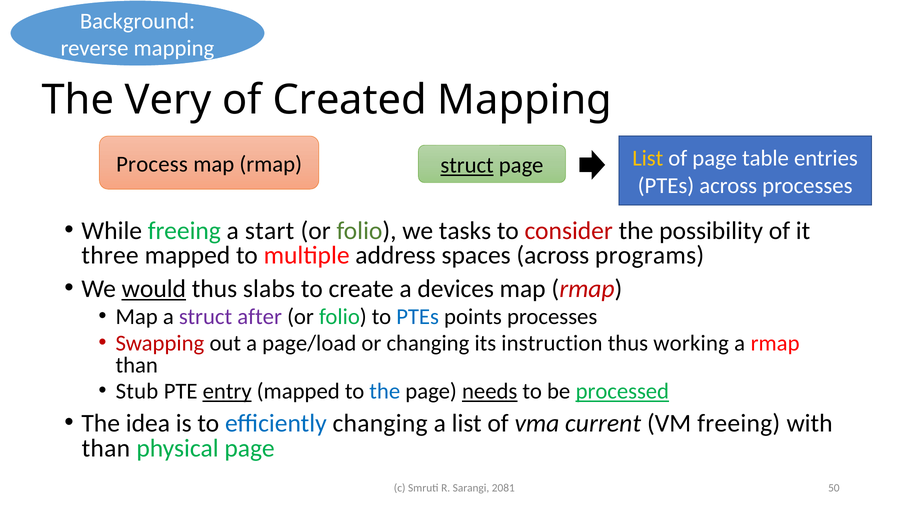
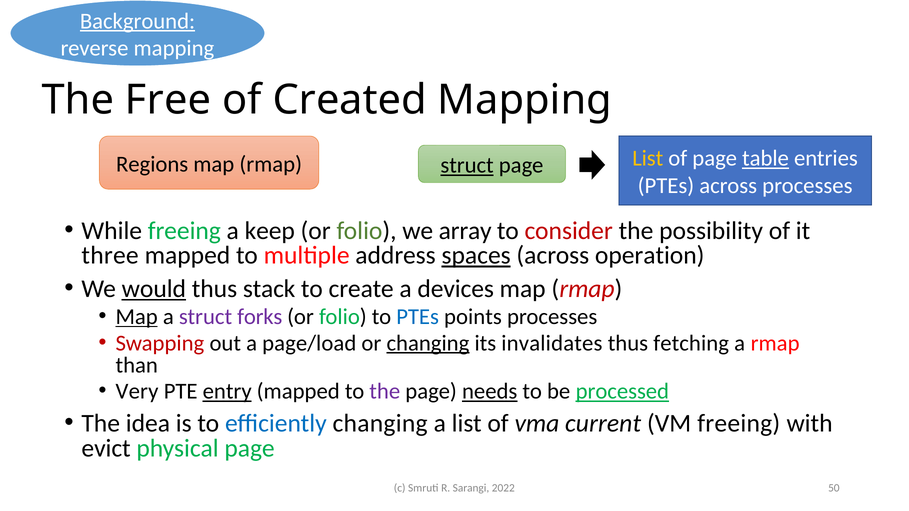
Background underline: none -> present (137, 21)
Very: Very -> Free (168, 100)
Process: Process -> Regions (152, 164)
table underline: none -> present (766, 158)
start: start -> keep (270, 231)
tasks: tasks -> array (465, 231)
spaces underline: none -> present (476, 256)
programs: programs -> operation (650, 256)
slabs: slabs -> stack (269, 289)
Map underline: none -> present (137, 317)
after: after -> forks (260, 317)
changing underline: none -> present (428, 343)
instruction: instruction -> invalidates (552, 343)
working: working -> fetching (691, 343)
Stub: Stub -> Very (137, 392)
the colour: blue -> purple (385, 392)
than: than -> evict (106, 448)
2081: 2081 -> 2022 (503, 488)
